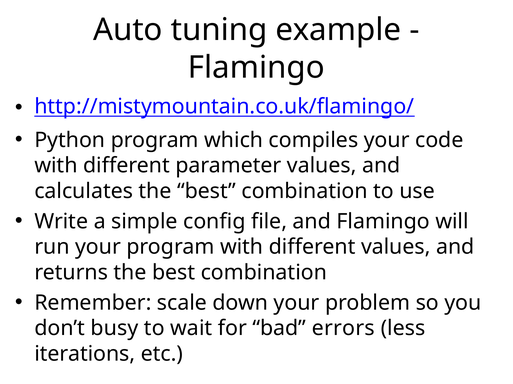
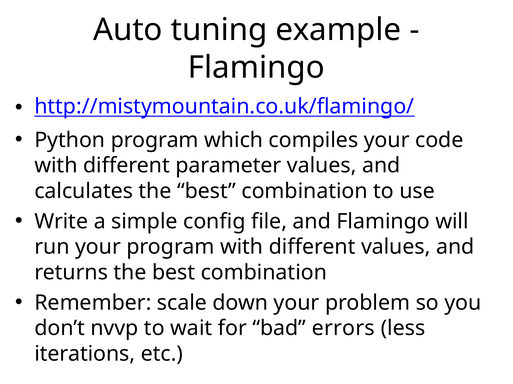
busy: busy -> nvvp (114, 329)
